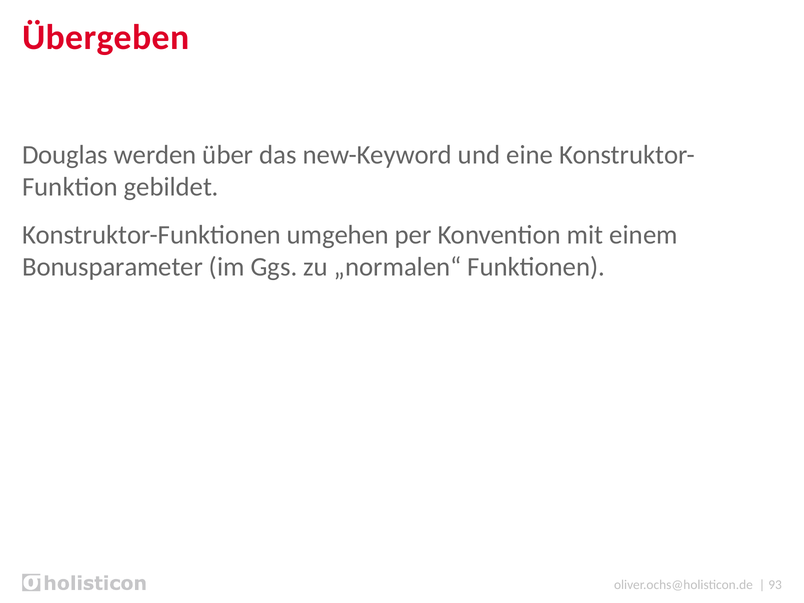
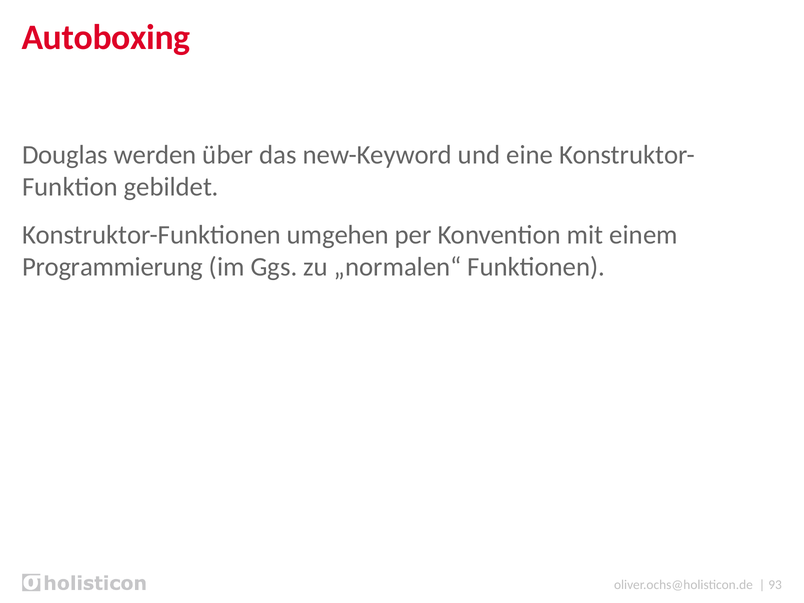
Übergeben: Übergeben -> Autoboxing (106, 37)
Bonusparameter: Bonusparameter -> Programmierung (113, 267)
